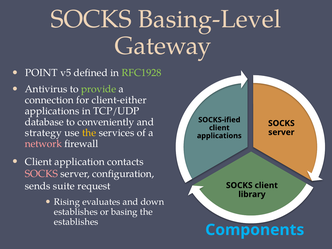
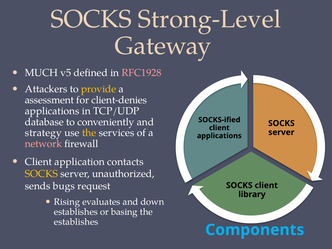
Basing-Level: Basing-Level -> Strong-Level (210, 19)
POINT: POINT -> MUCH (41, 73)
RFC1928 colour: light green -> pink (142, 73)
Antivirus: Antivirus -> Attackers (46, 89)
provide colour: light green -> yellow (99, 89)
connection: connection -> assessment (49, 100)
client-either: client-either -> client-denies (119, 100)
SOCKS colour: pink -> yellow (41, 174)
configuration: configuration -> unauthorized (123, 174)
suite: suite -> bugs (64, 186)
